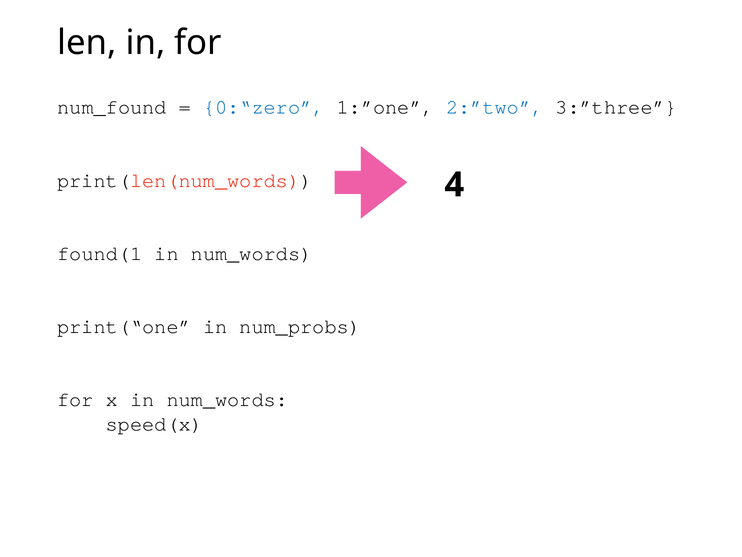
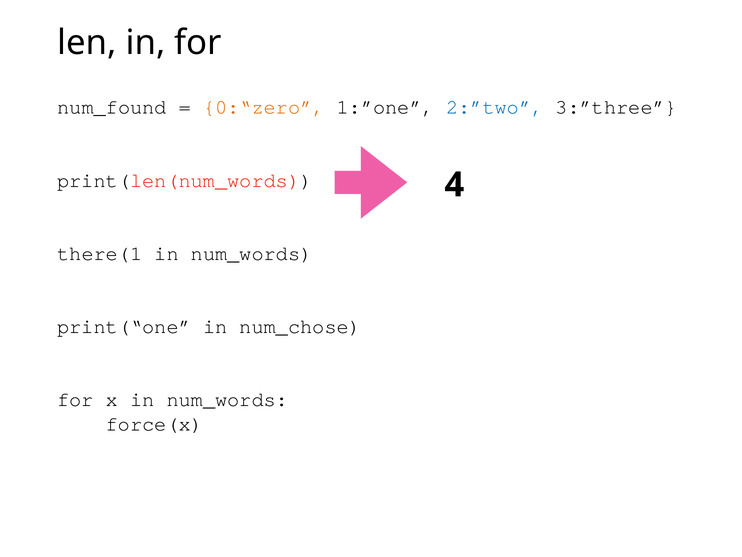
0:“zero colour: blue -> orange (264, 107)
found(1: found(1 -> there(1 (100, 253)
num_probs: num_probs -> num_chose (300, 326)
speed(x: speed(x -> force(x (154, 424)
